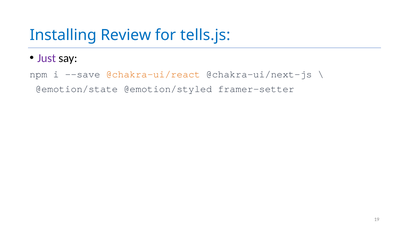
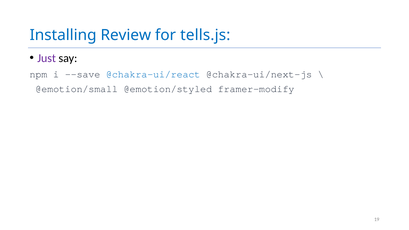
@chakra-ui/react colour: orange -> blue (153, 74)
@emotion/state: @emotion/state -> @emotion/small (77, 89)
framer-setter: framer-setter -> framer-modify (256, 89)
